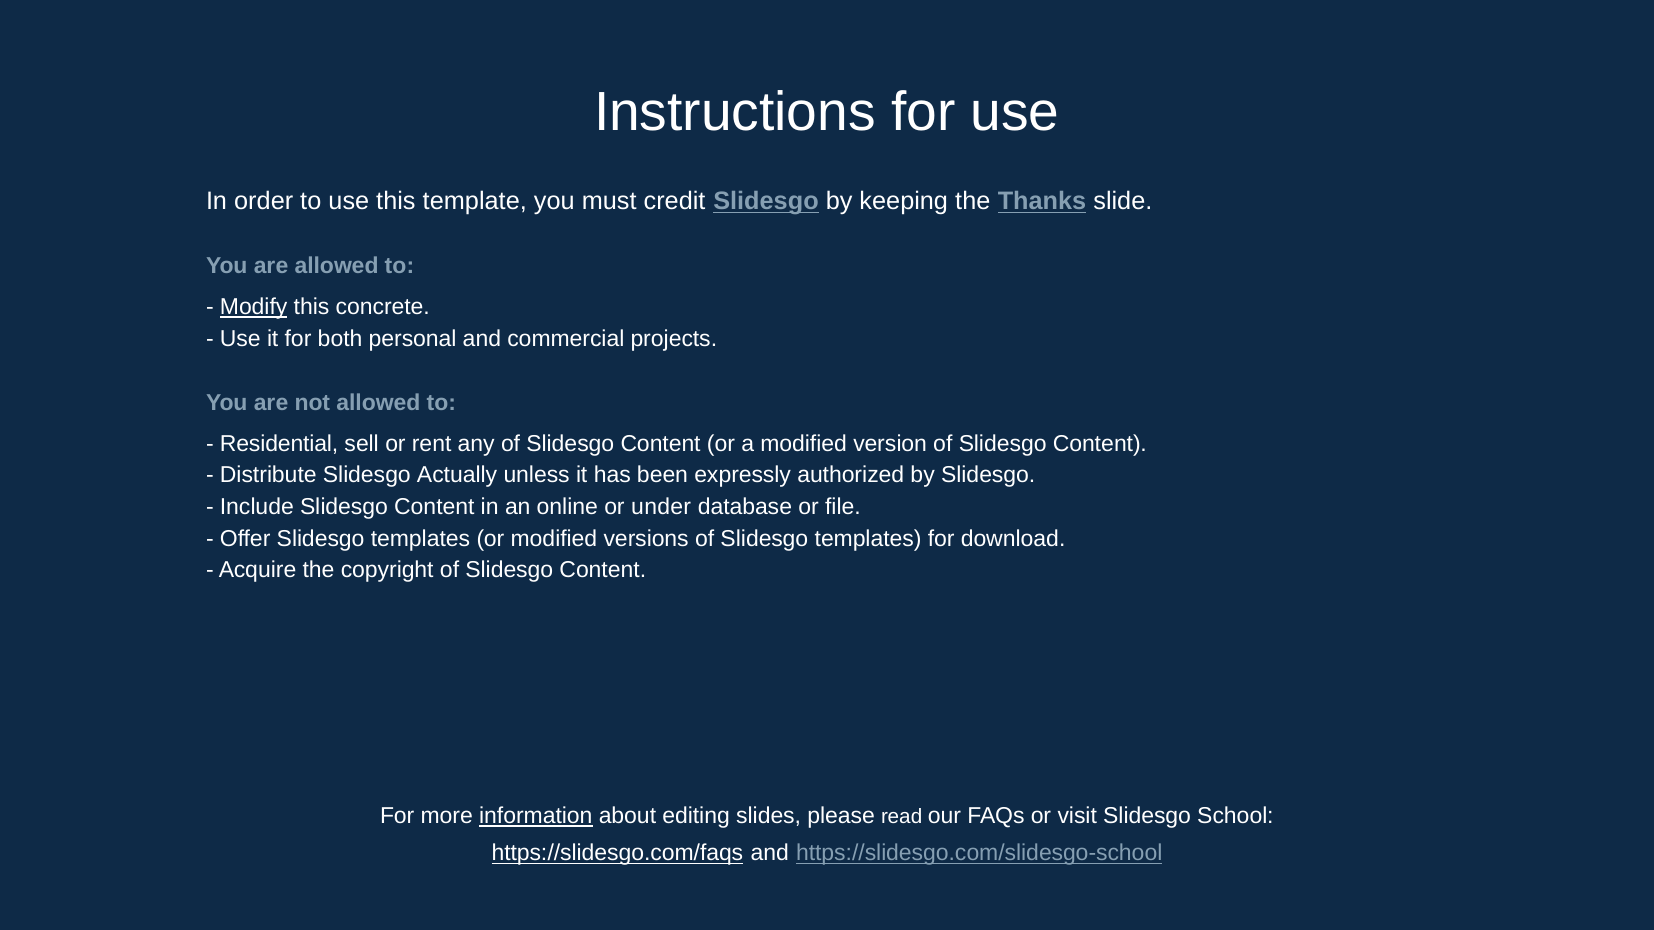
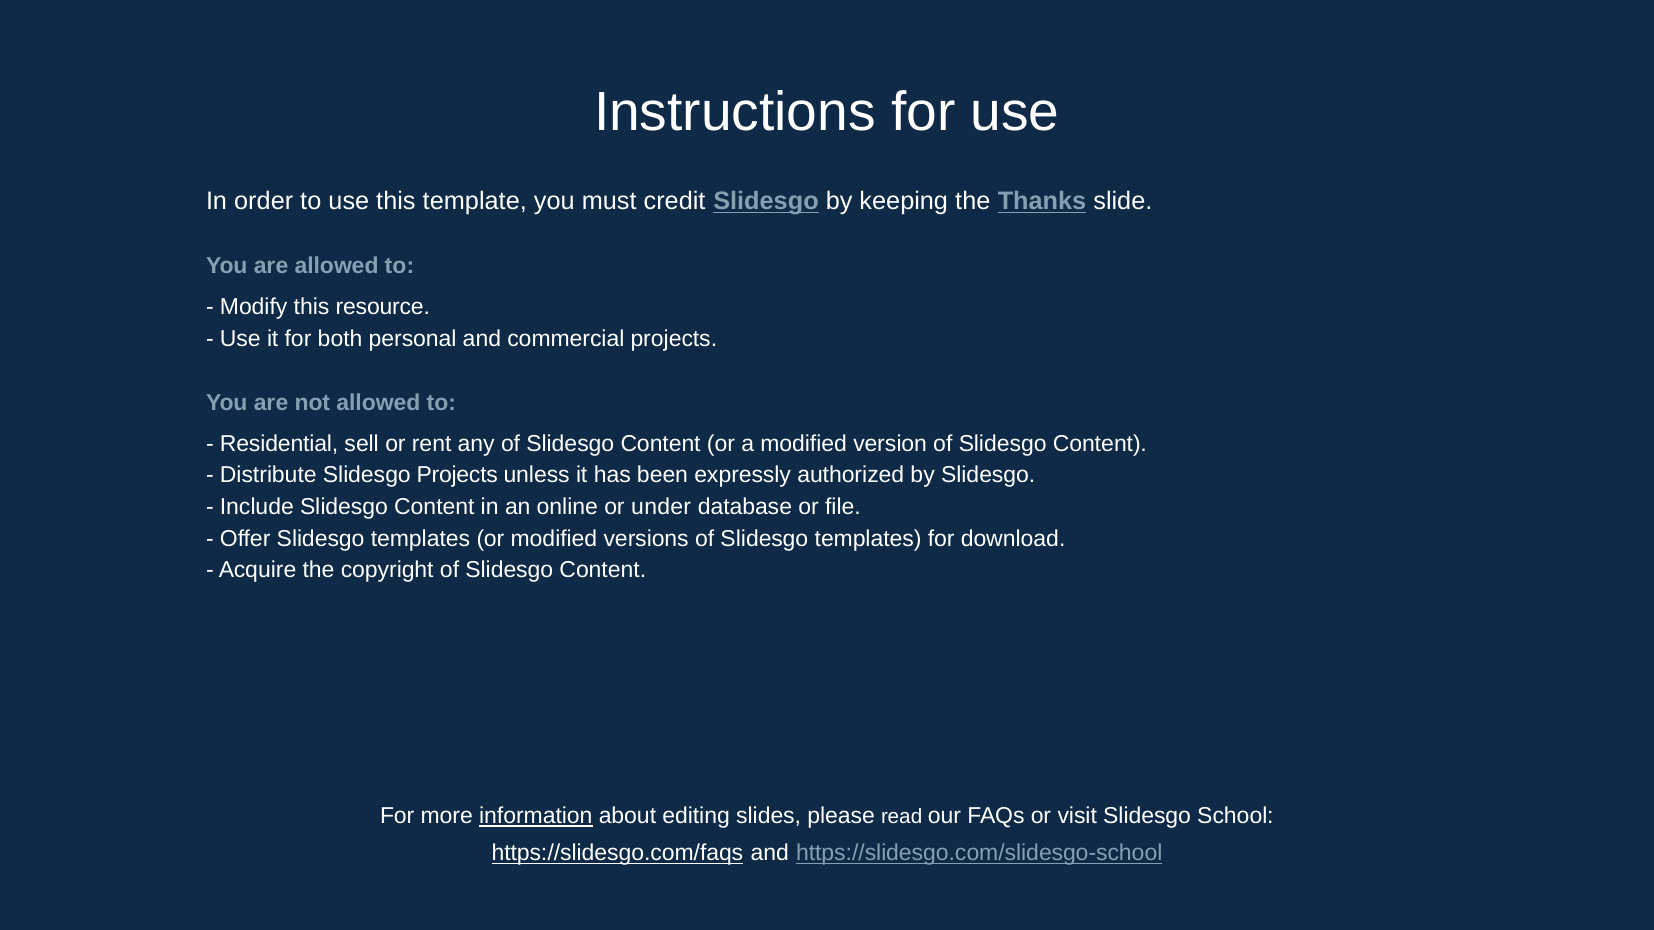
Modify underline: present -> none (254, 307)
concrete: concrete -> resource (383, 307)
Slidesgo Actually: Actually -> Projects (457, 475)
